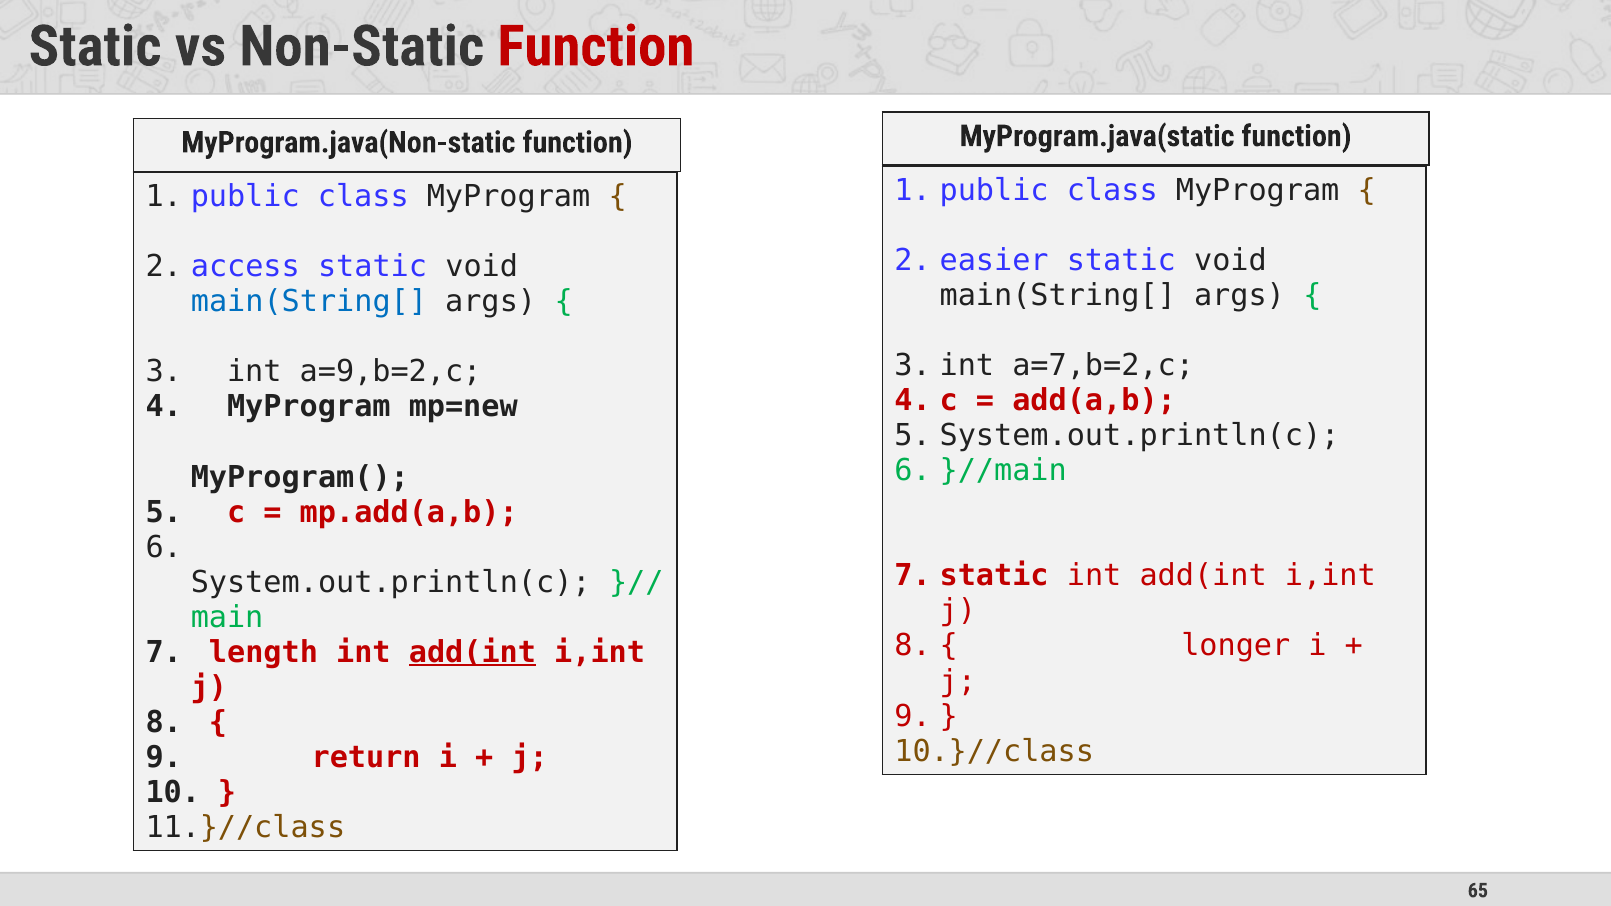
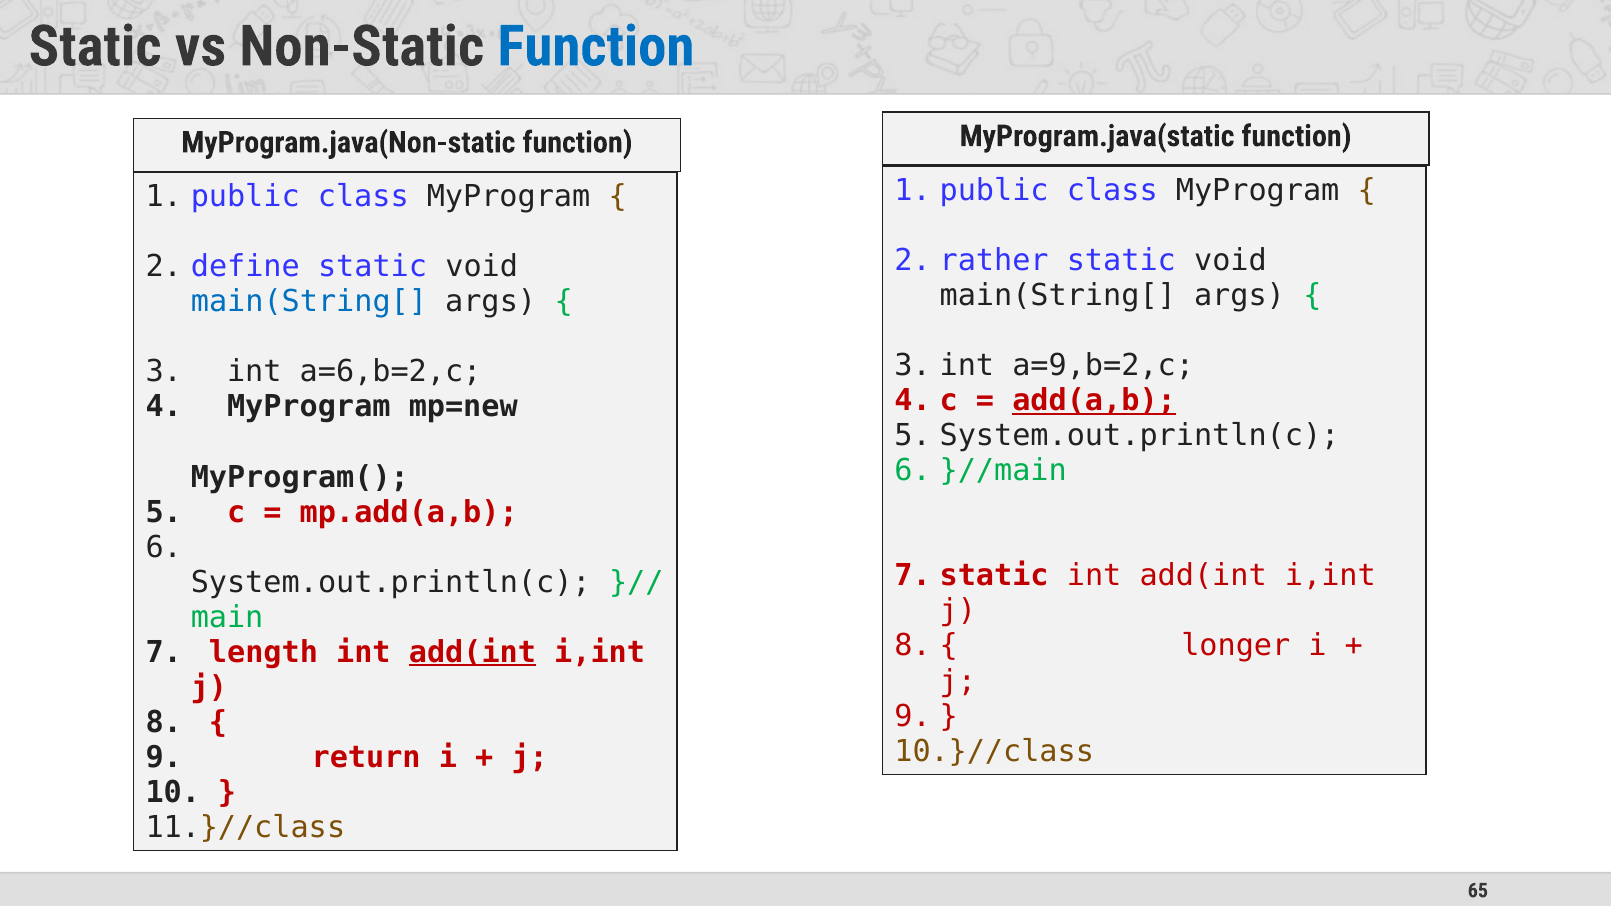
Function colour: red -> blue (596, 47)
easier: easier -> rather (994, 261)
access: access -> define (245, 267)
a=7,b=2,c: a=7,b=2,c -> a=9,b=2,c (1103, 366)
a=9,b=2,c: a=9,b=2,c -> a=6,b=2,c (391, 372)
add(a,b underline: none -> present (1094, 401)
